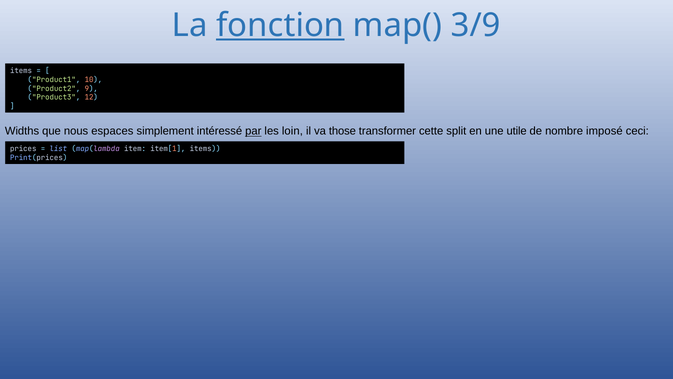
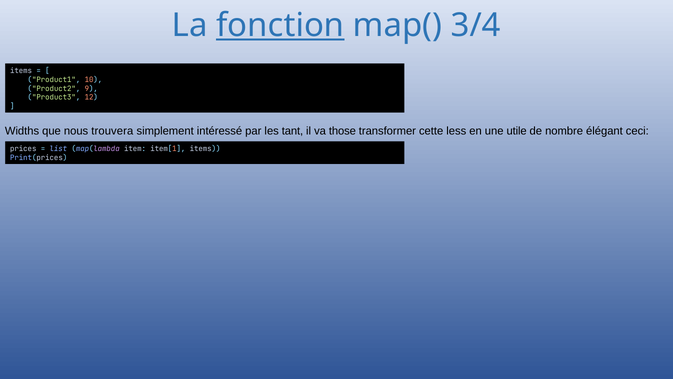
3/9: 3/9 -> 3/4 (476, 25)
espaces: espaces -> trouvera (112, 131)
par underline: present -> none (253, 131)
loin: loin -> tant (292, 131)
split: split -> less (456, 131)
imposé: imposé -> élégant (604, 131)
